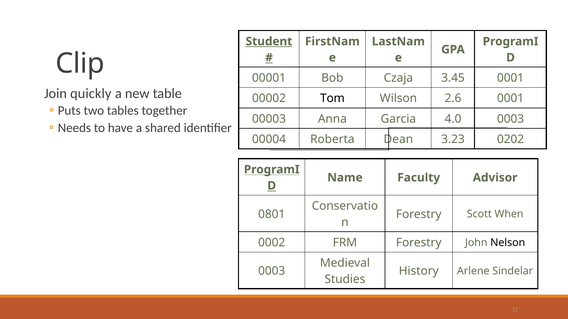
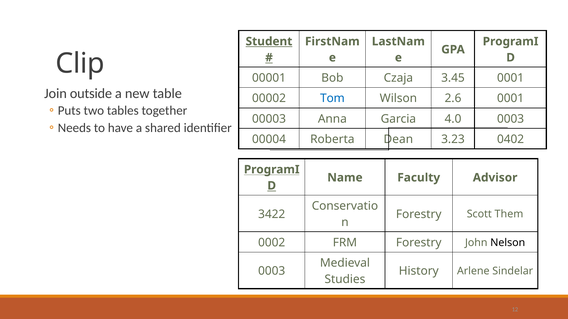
quickly: quickly -> outside (91, 93)
Tom colour: black -> blue (332, 99)
0202: 0202 -> 0402 (511, 140)
0801: 0801 -> 3422 (272, 214)
When: When -> Them (509, 214)
